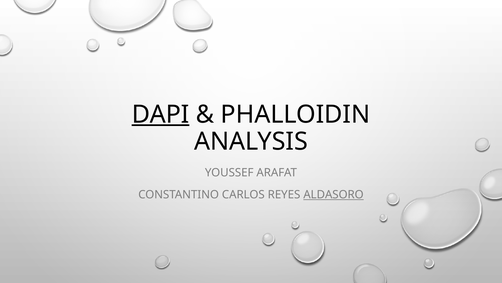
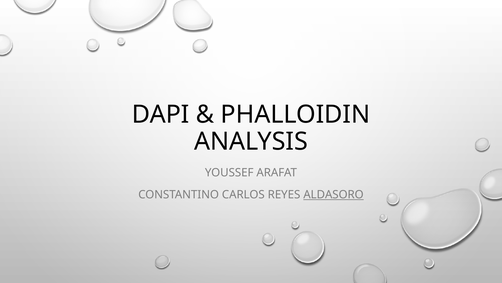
DAPI underline: present -> none (161, 114)
